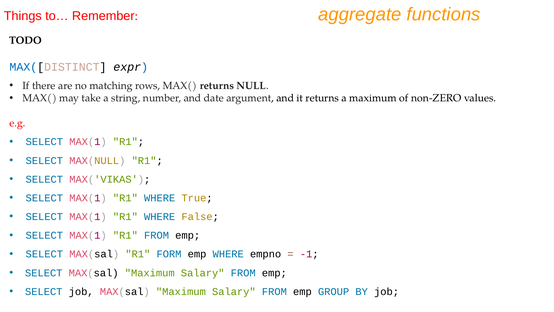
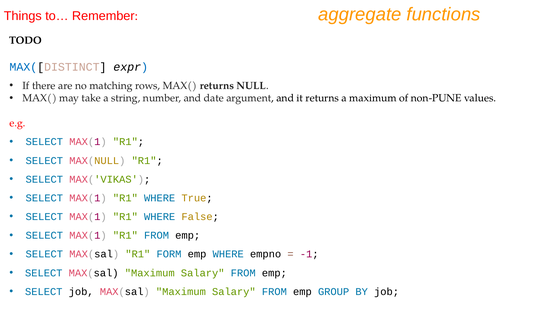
non-ZERO: non-ZERO -> non-PUNE (436, 98)
